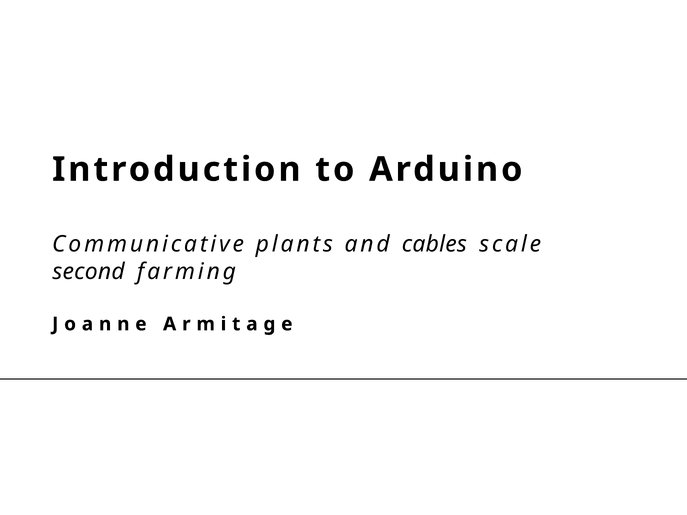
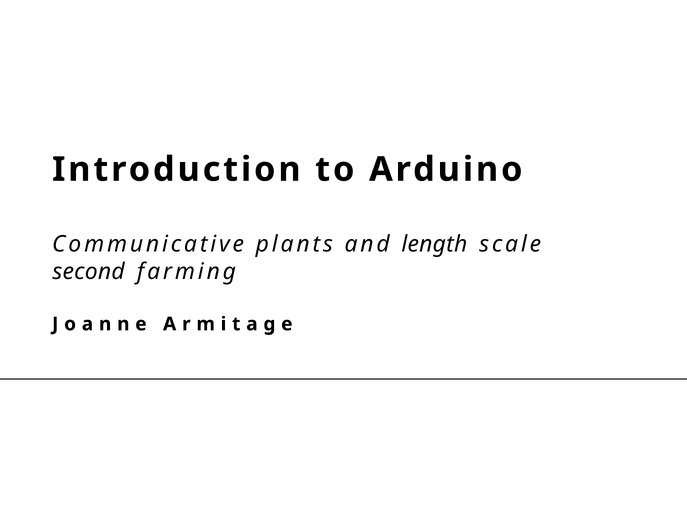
cables: cables -> length (434, 244)
